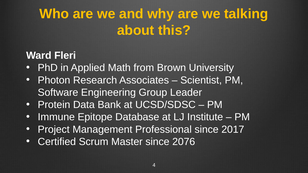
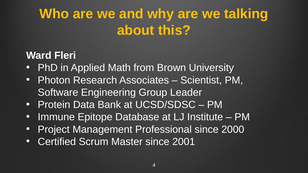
2017: 2017 -> 2000 (233, 130)
2076: 2076 -> 2001 (184, 142)
